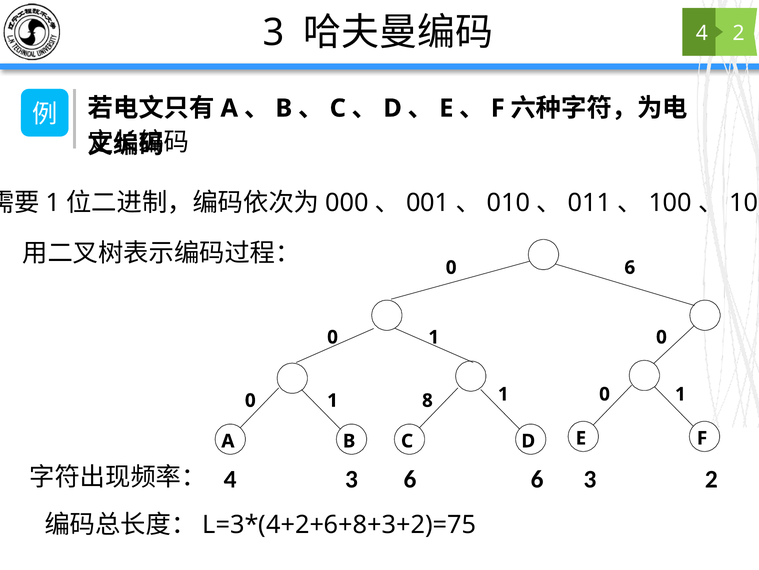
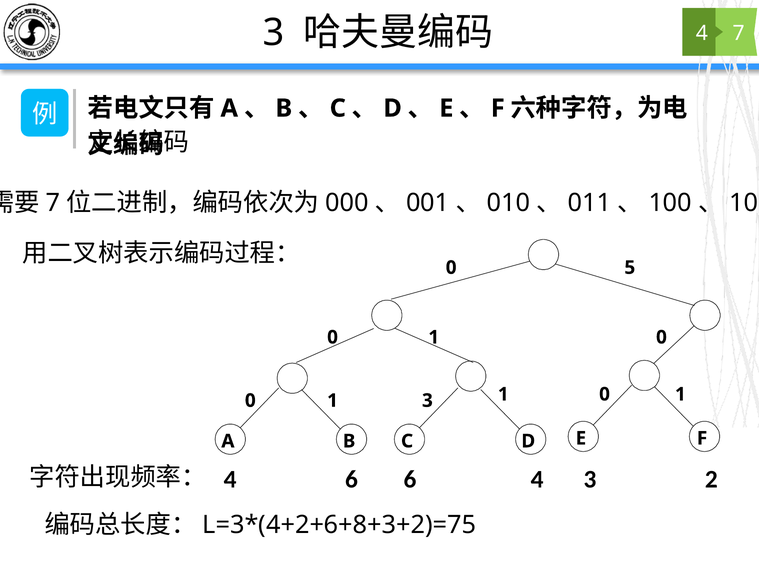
2: 2 -> 7 (739, 33)
1: 1 -> 7 (53, 203)
0 6: 6 -> 5 (630, 267)
0 8: 8 -> 3 (427, 400)
4 3: 3 -> 6 (351, 479)
6 6: 6 -> 4 (537, 479)
